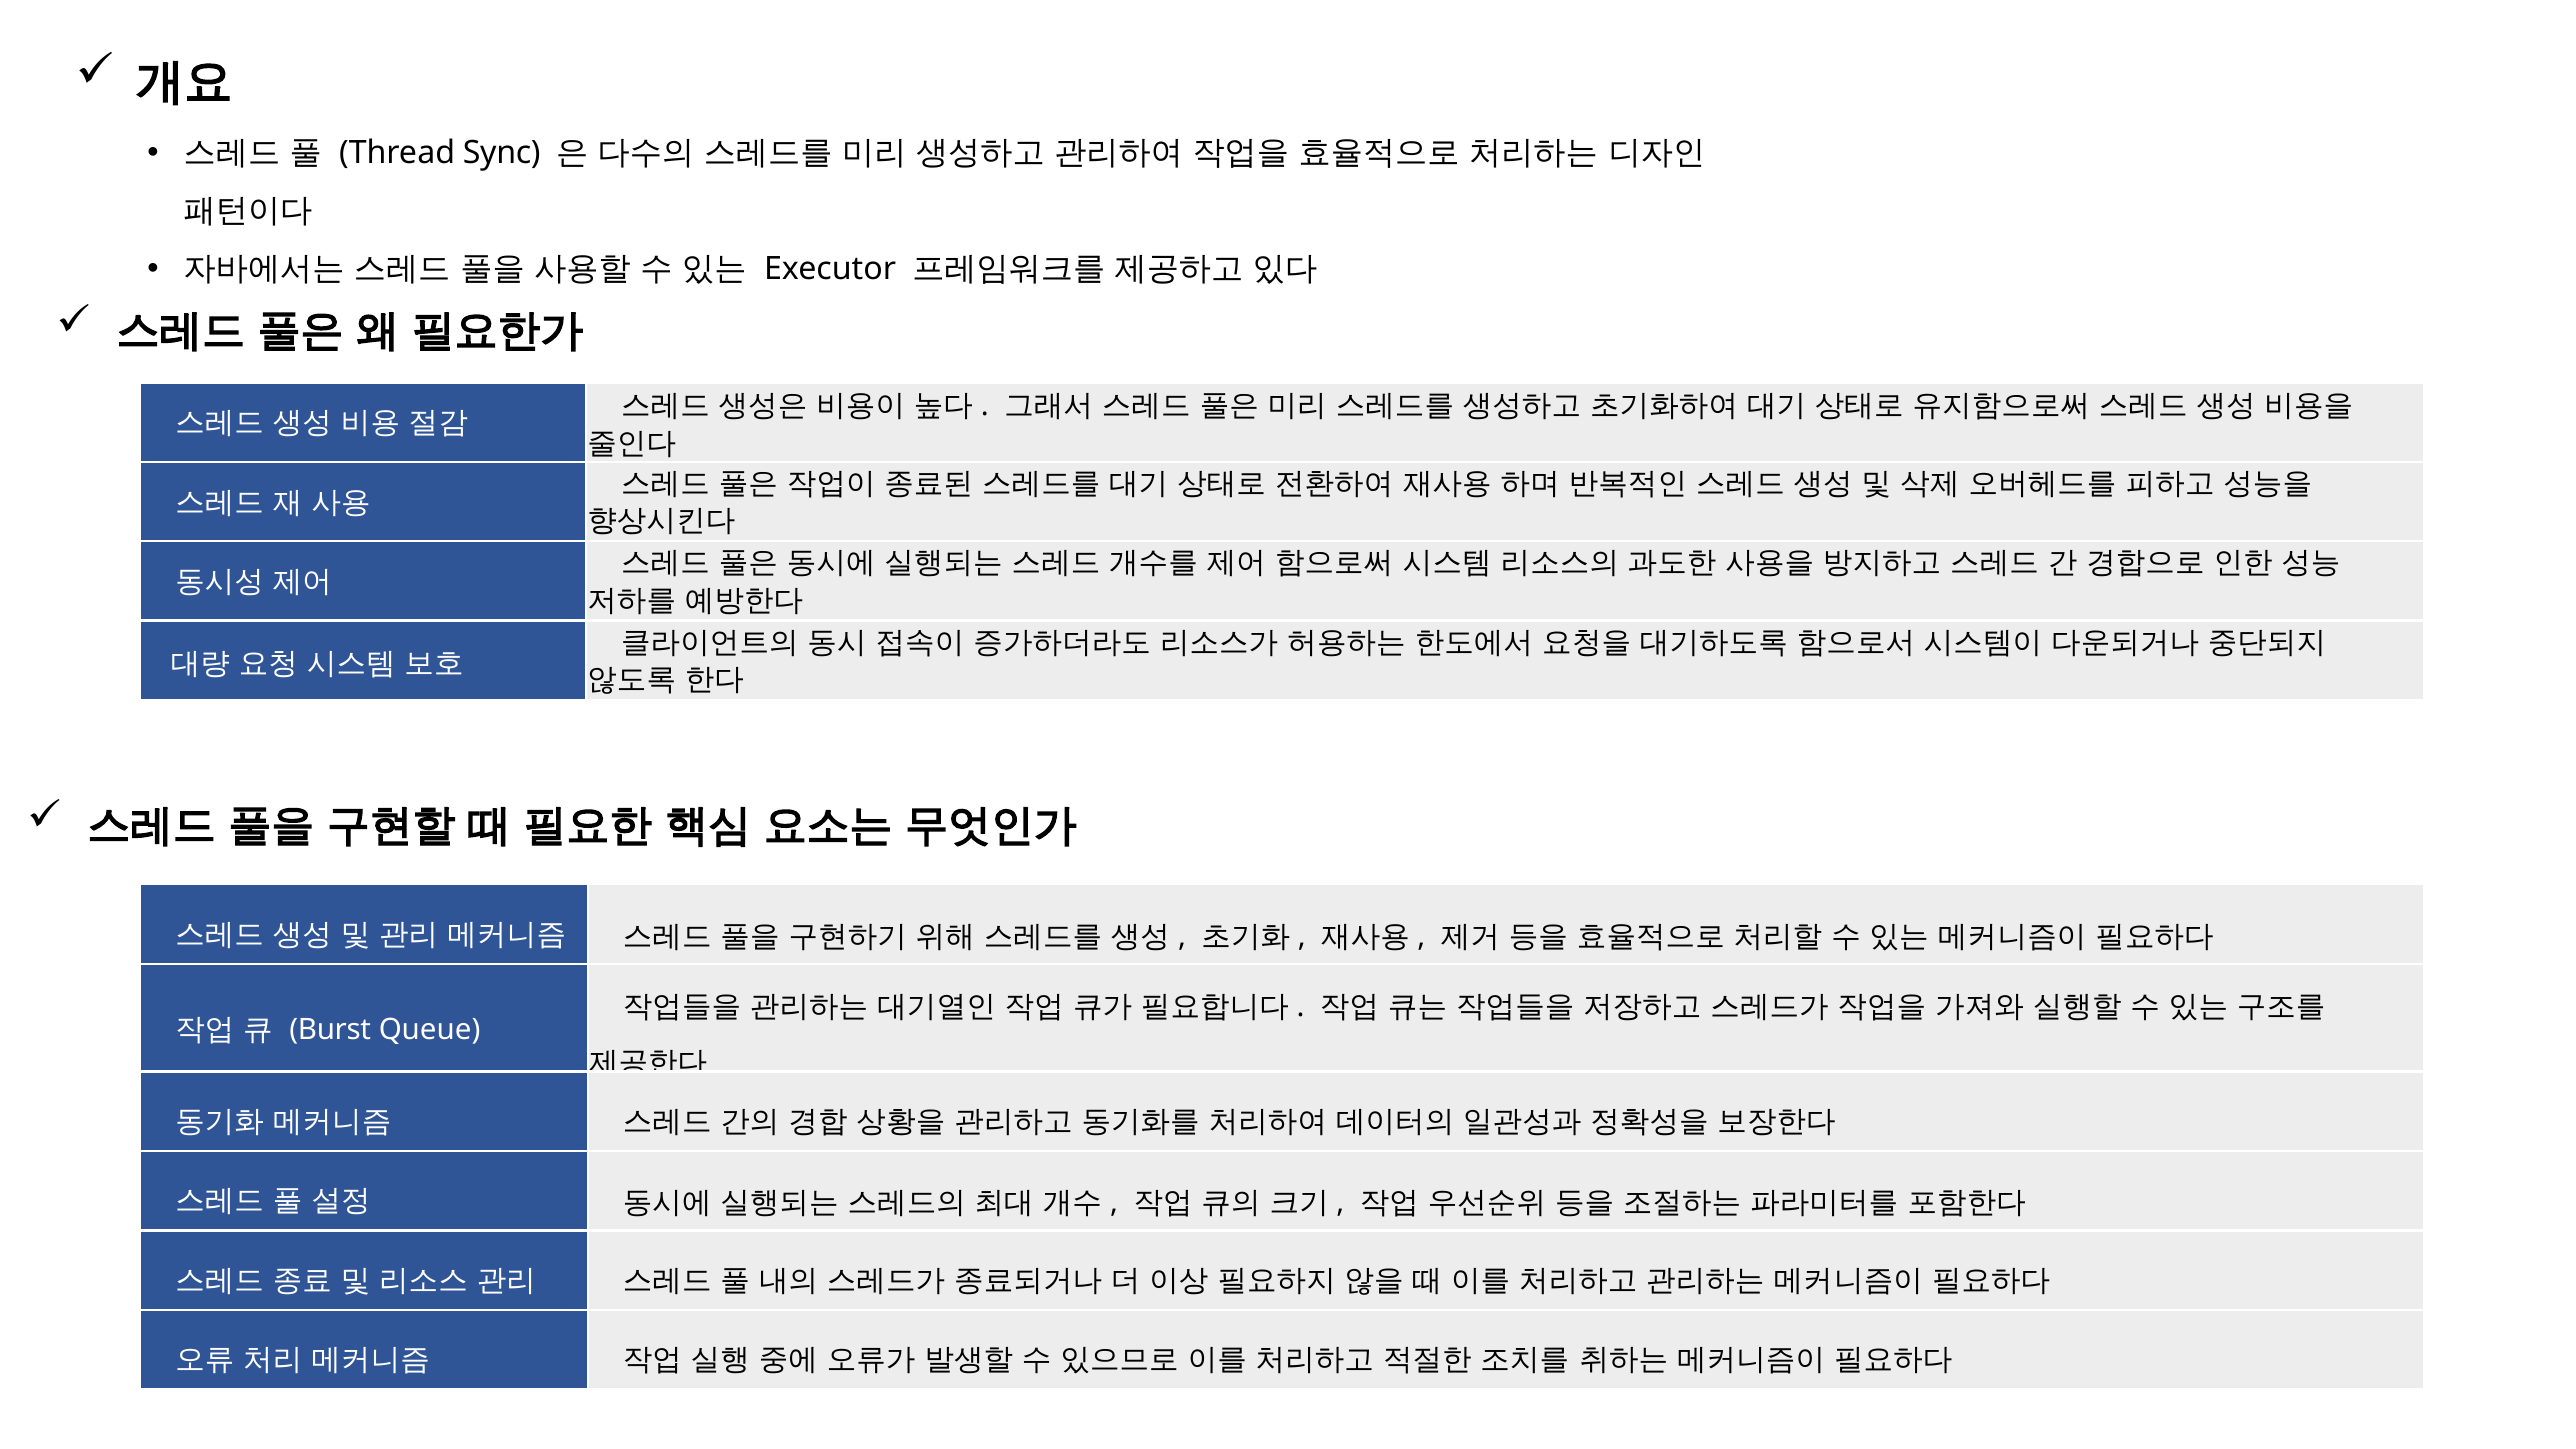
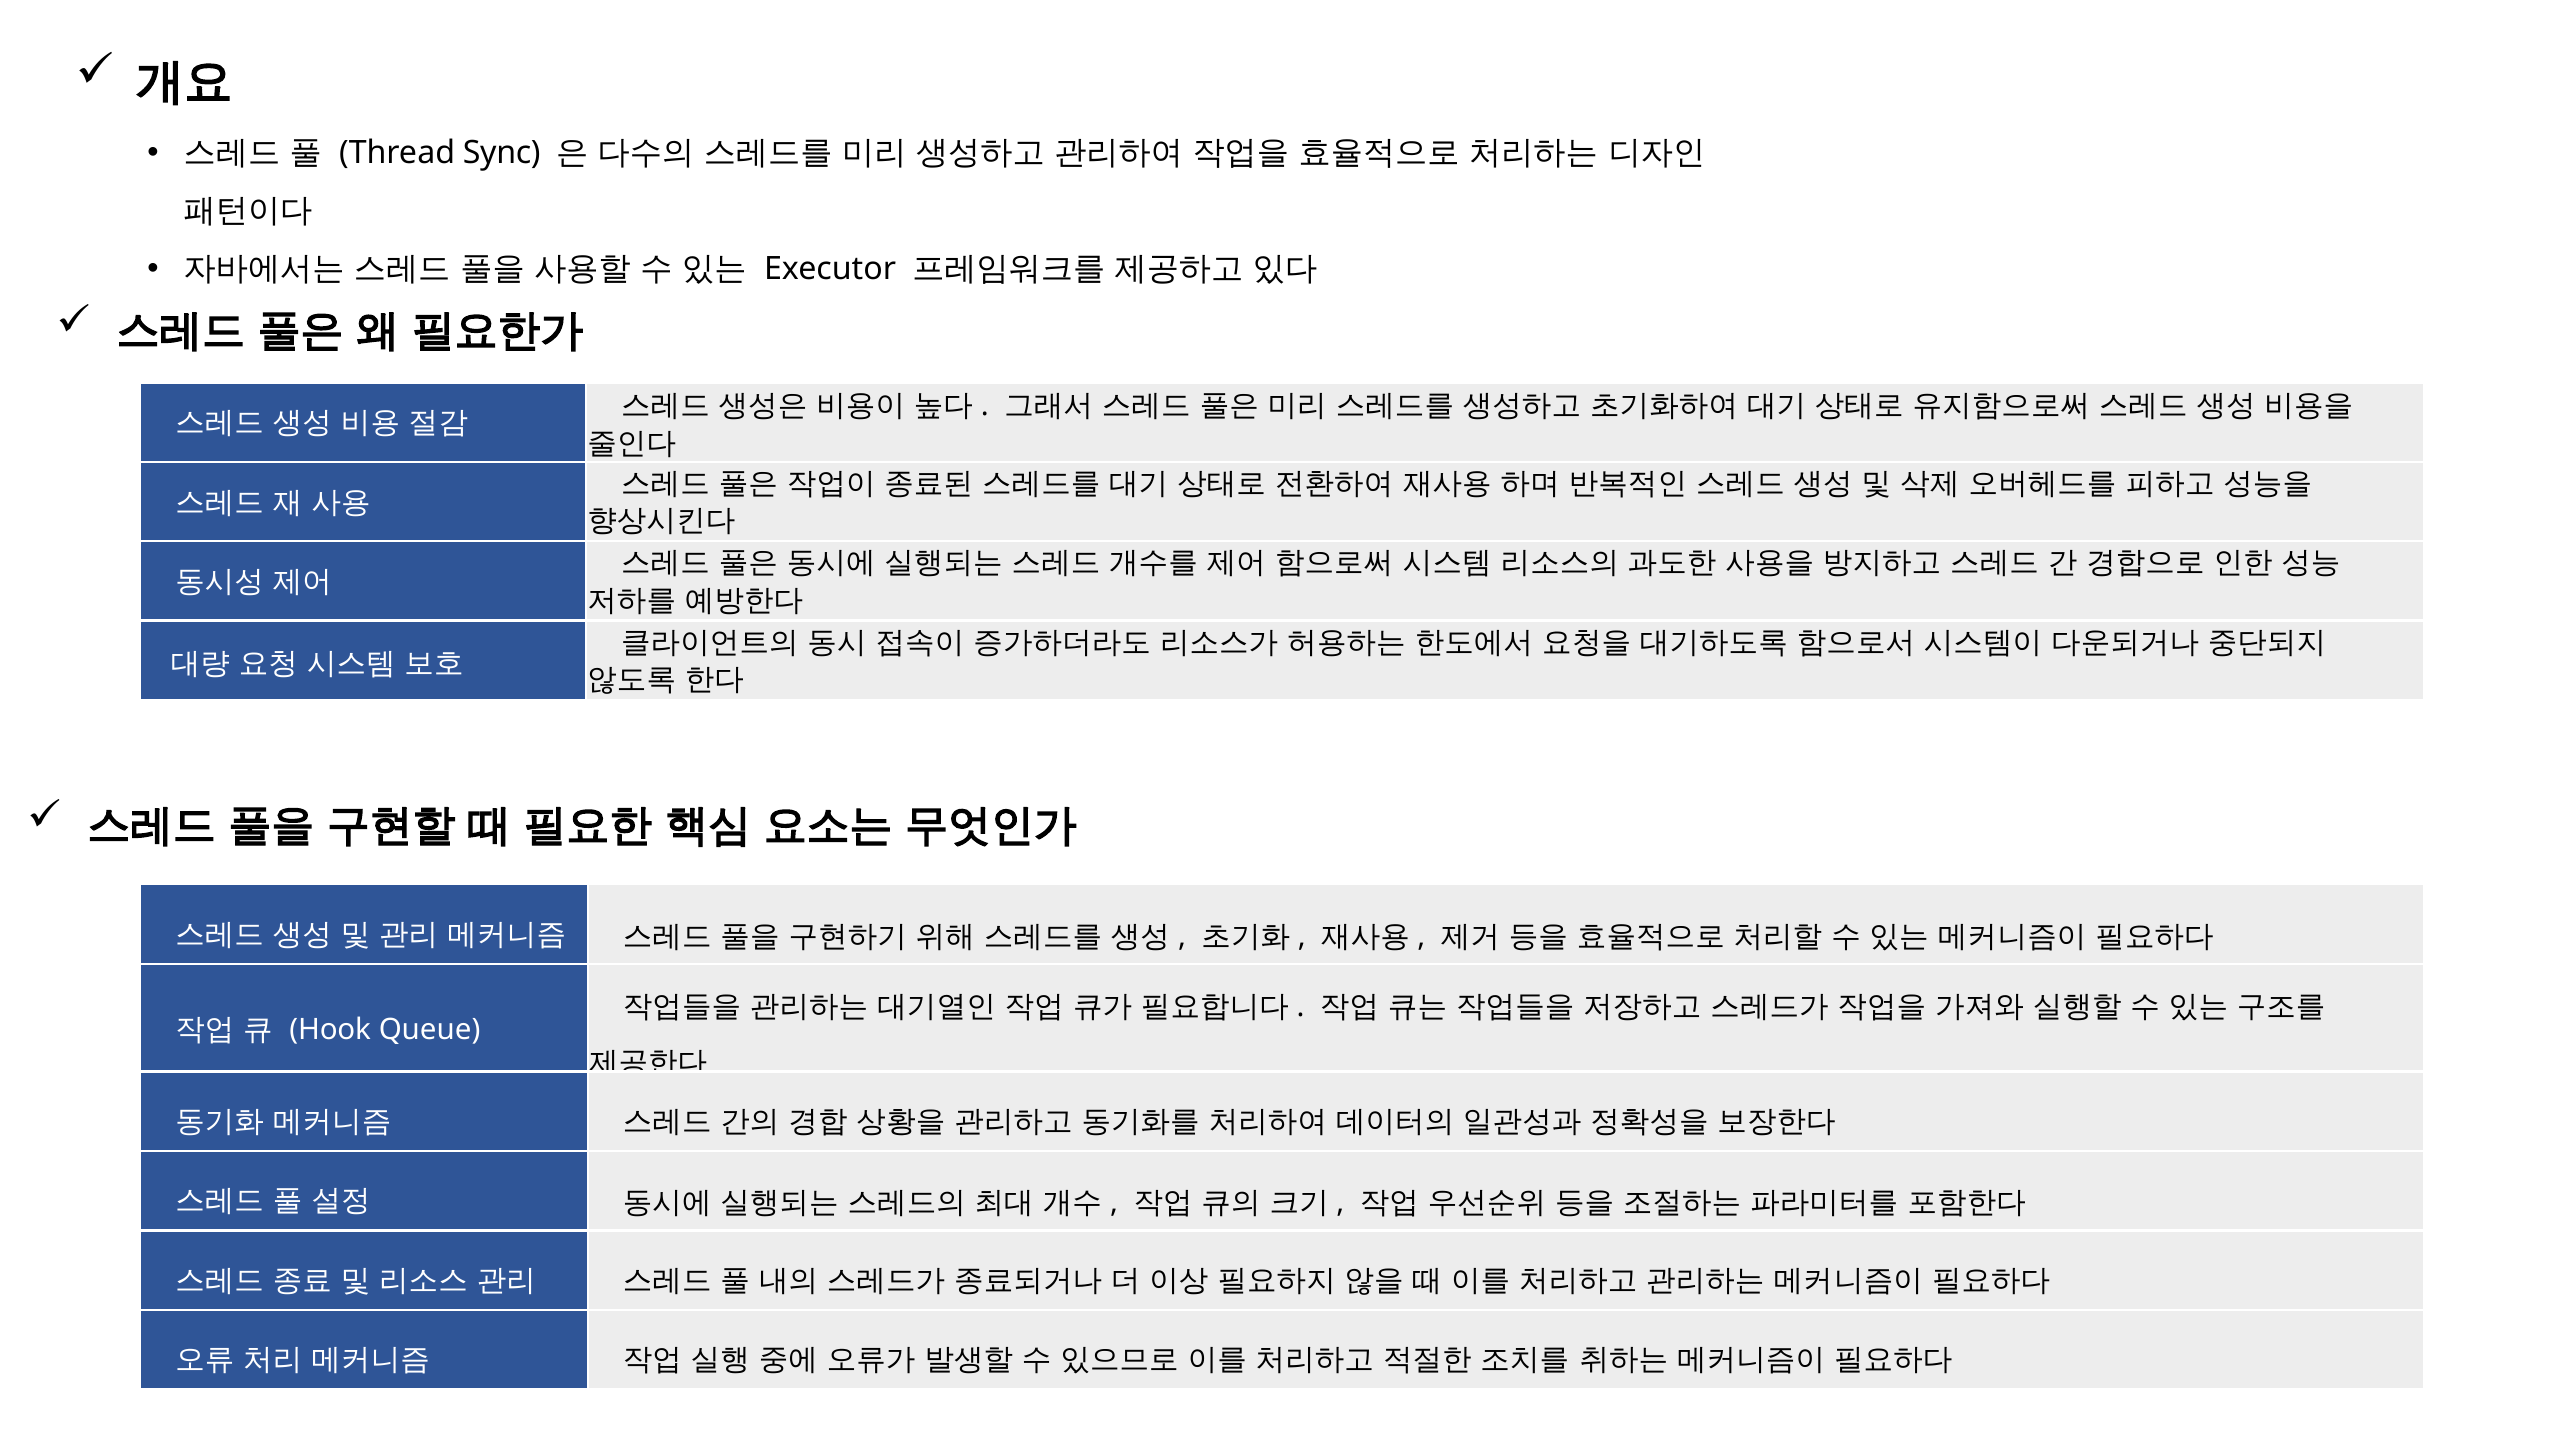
Burst: Burst -> Hook (330, 1030)
